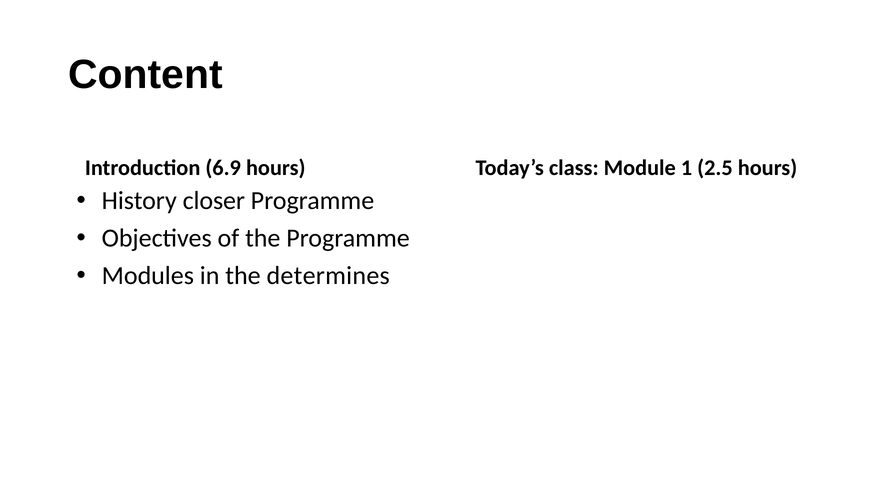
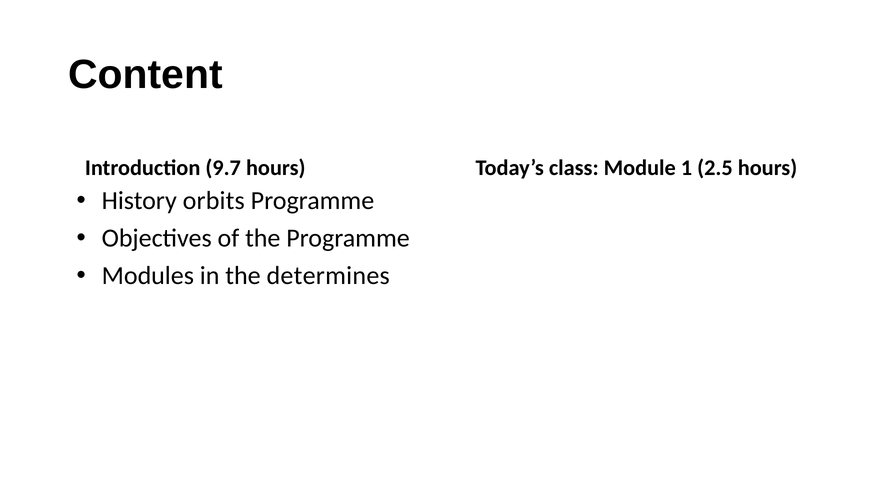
6.9: 6.9 -> 9.7 (223, 168)
closer: closer -> orbits (214, 201)
